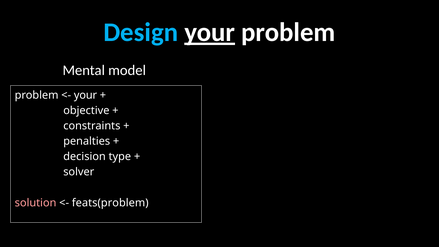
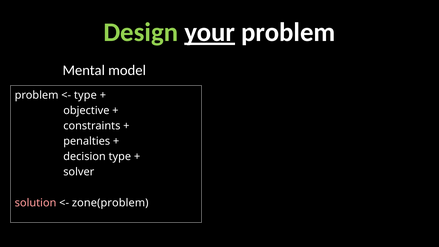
Design colour: light blue -> light green (141, 32)
your: your -> type (85, 95)
feats(problem: feats(problem -> zone(problem (110, 203)
